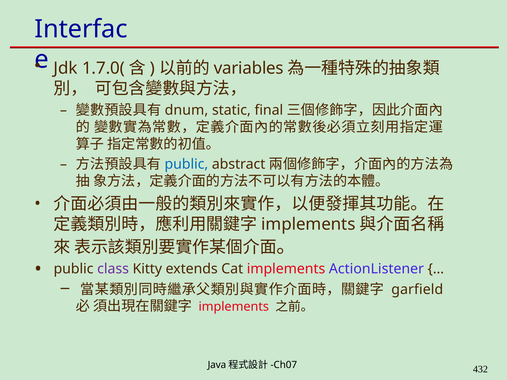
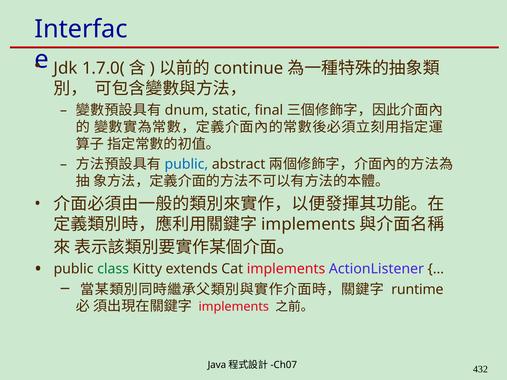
variables: variables -> continue (249, 68)
class colour: purple -> green (113, 269)
garfield: garfield -> runtime (417, 290)
